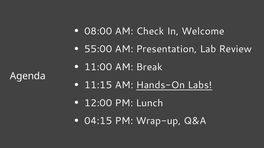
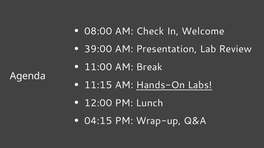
55:00: 55:00 -> 39:00 (98, 49)
